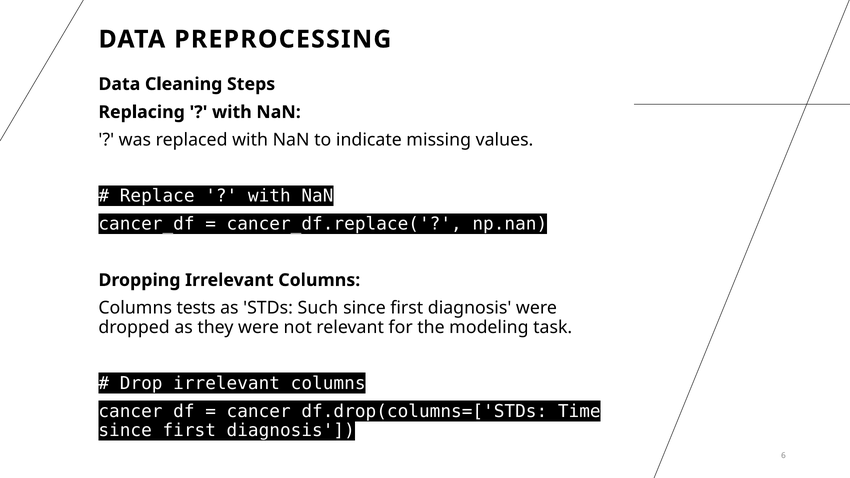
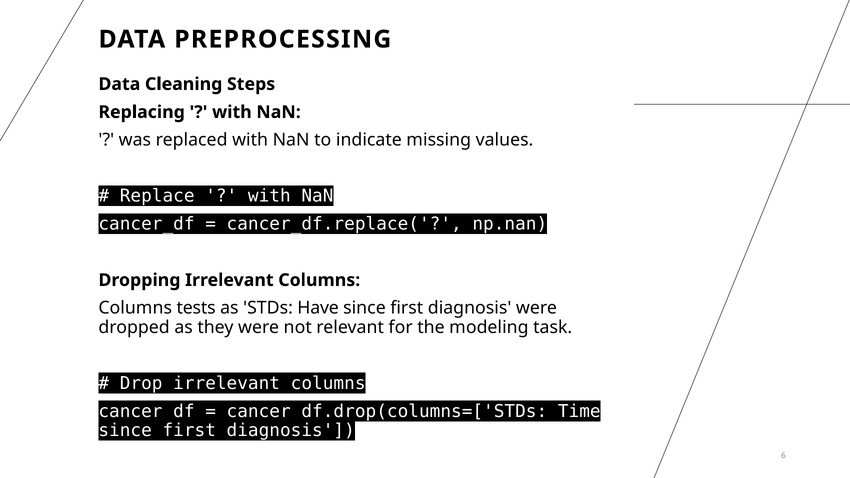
Such: Such -> Have (318, 308)
